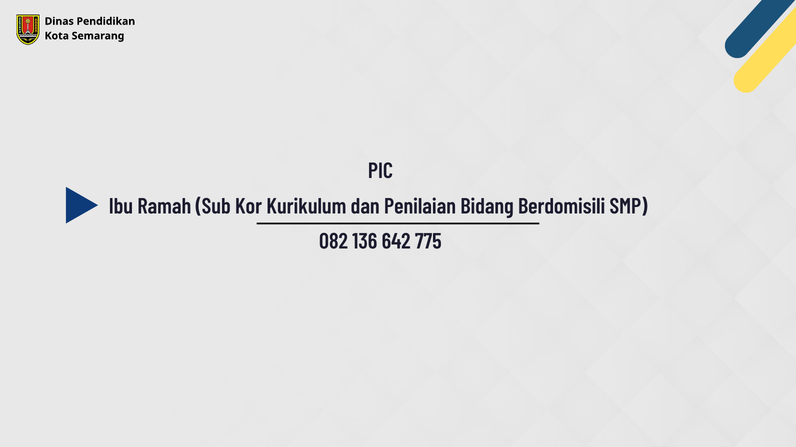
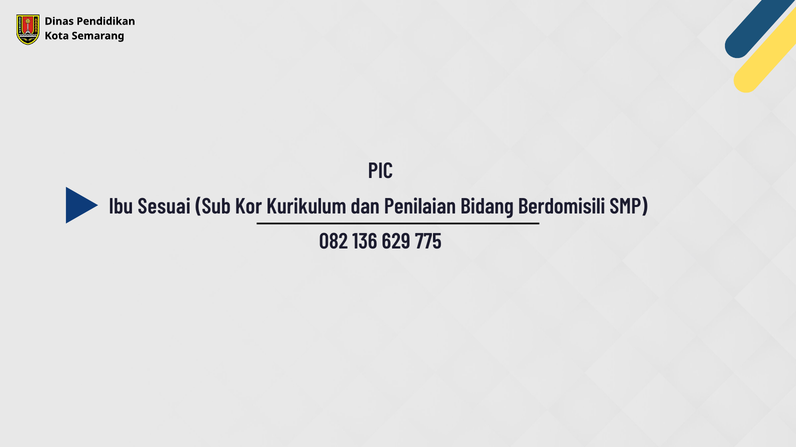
Ramah: Ramah -> Sesuai (164, 207)
642: 642 -> 629 (396, 242)
